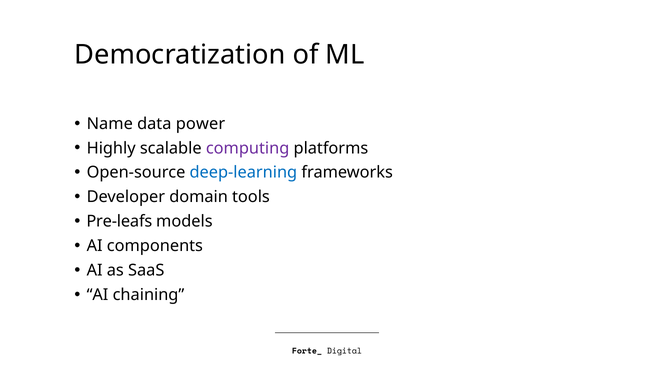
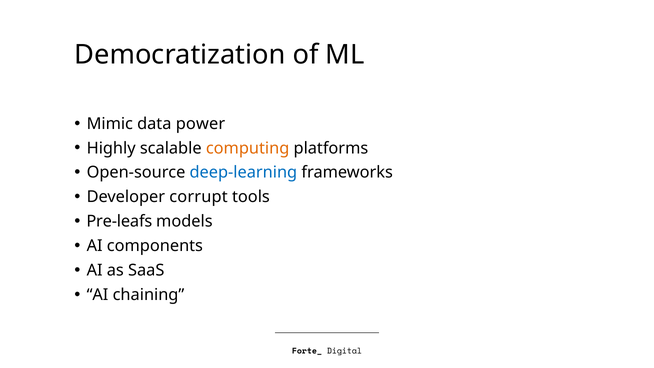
Name: Name -> Mimic (110, 124)
computing colour: purple -> orange (248, 148)
domain: domain -> corrupt (199, 197)
